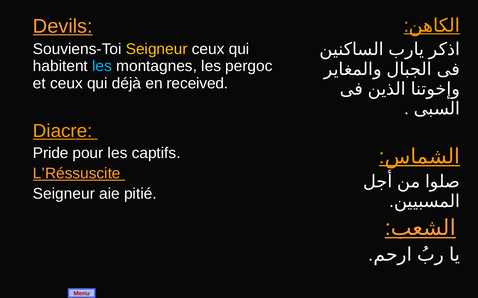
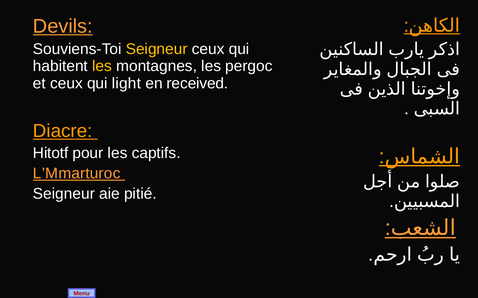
les colour: light blue -> yellow (102, 66)
déjà: déjà -> light (126, 84)
Pride: Pride -> Hitotf (51, 153)
L’Réssuscite: L’Réssuscite -> L’Mmarturoc (77, 174)
